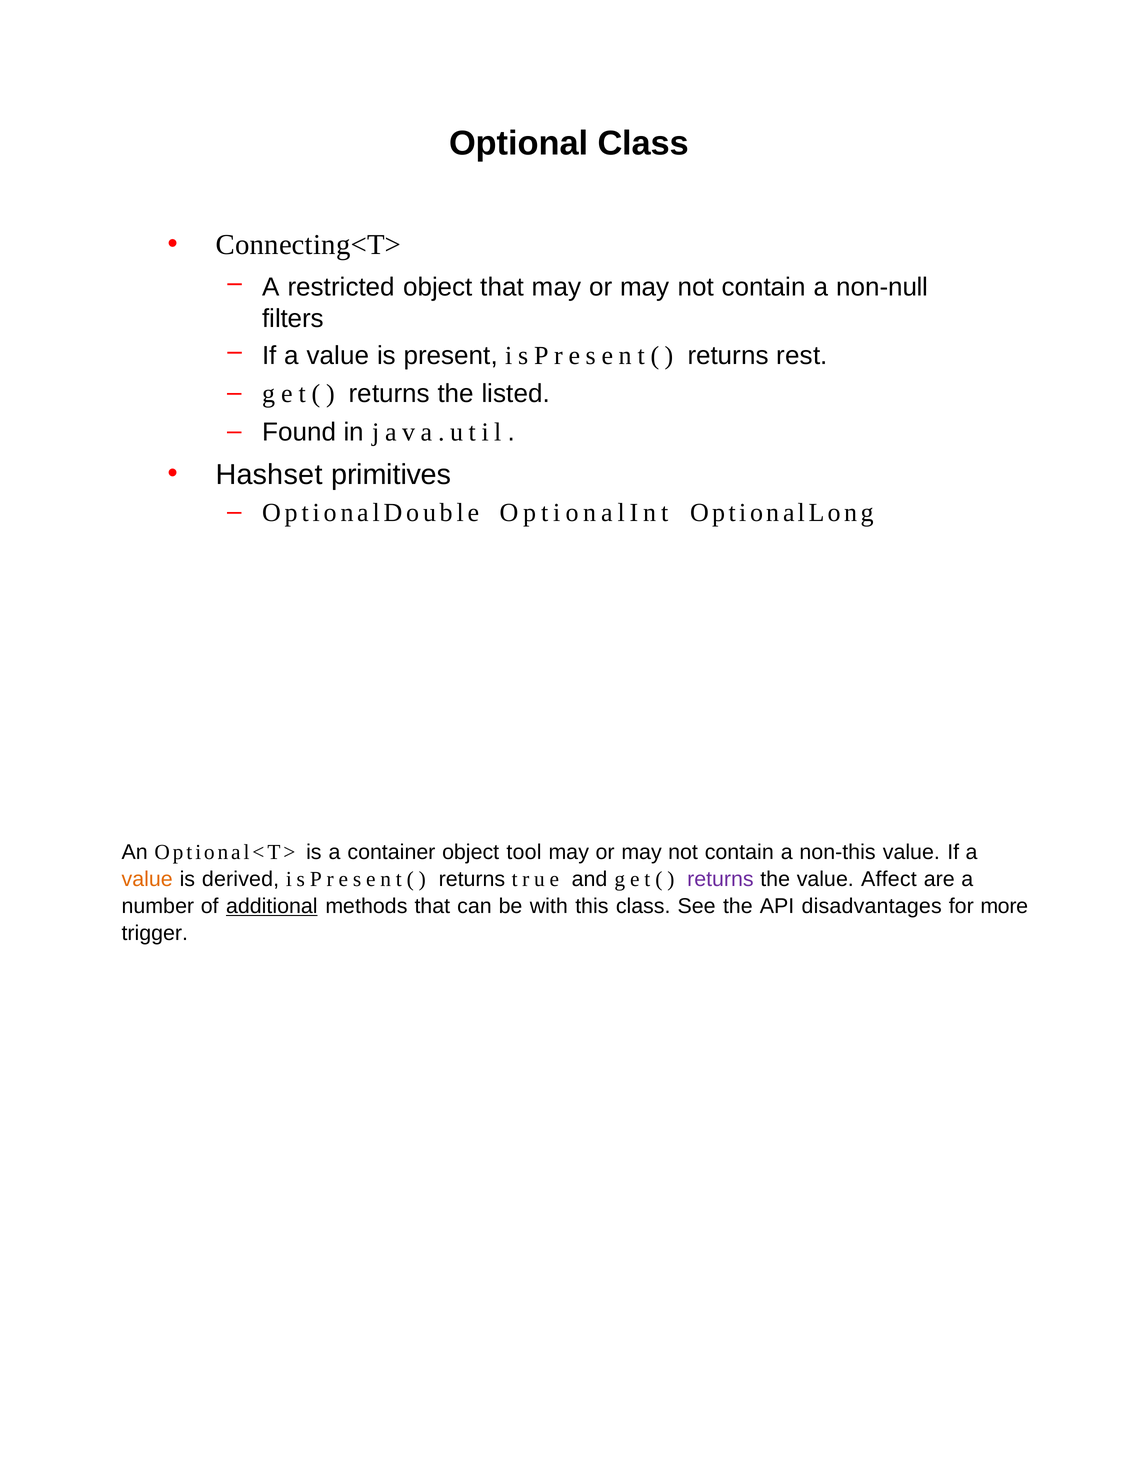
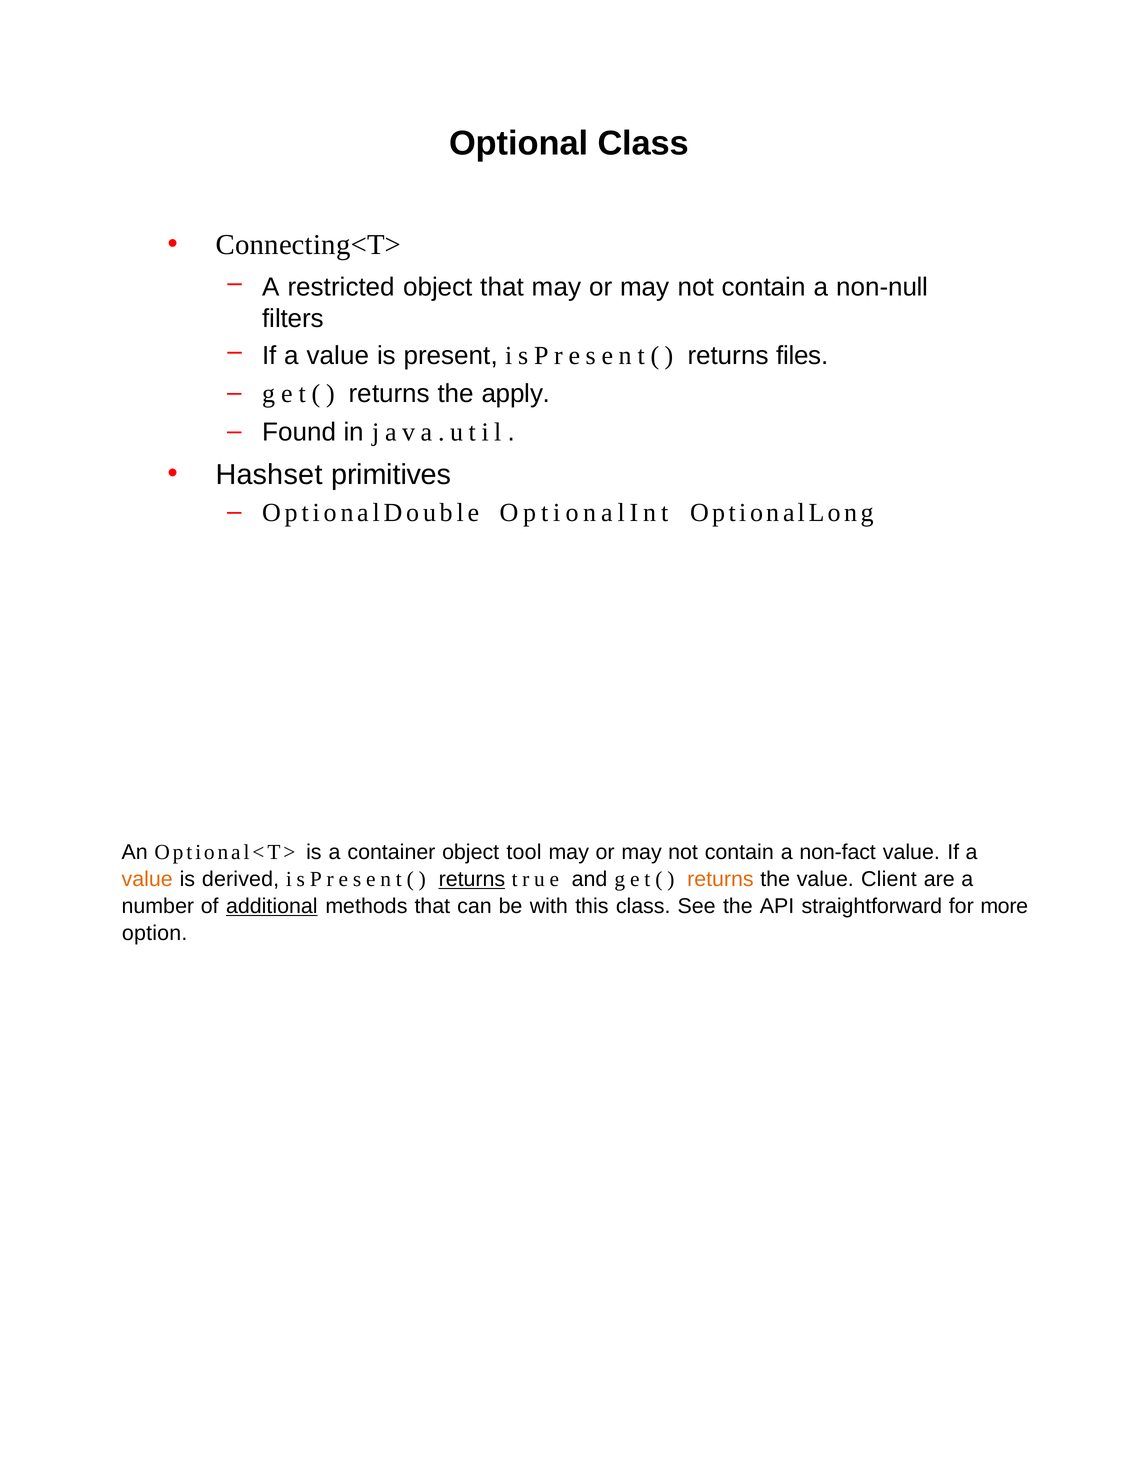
rest: rest -> files (802, 355)
listed: listed -> apply (516, 394)
non-this: non-this -> non-fact (838, 852)
returns underline: none -> present (472, 879)
returns colour: purple -> orange (720, 879)
Affect: Affect -> Client (889, 879)
disadvantages: disadvantages -> straightforward (872, 906)
trigger: trigger -> option (155, 933)
